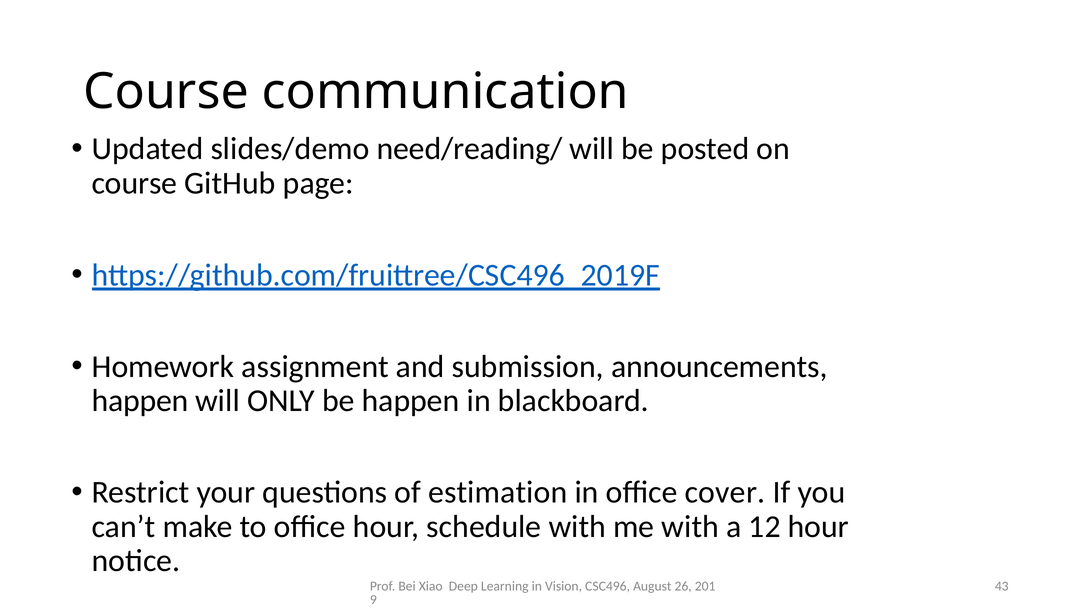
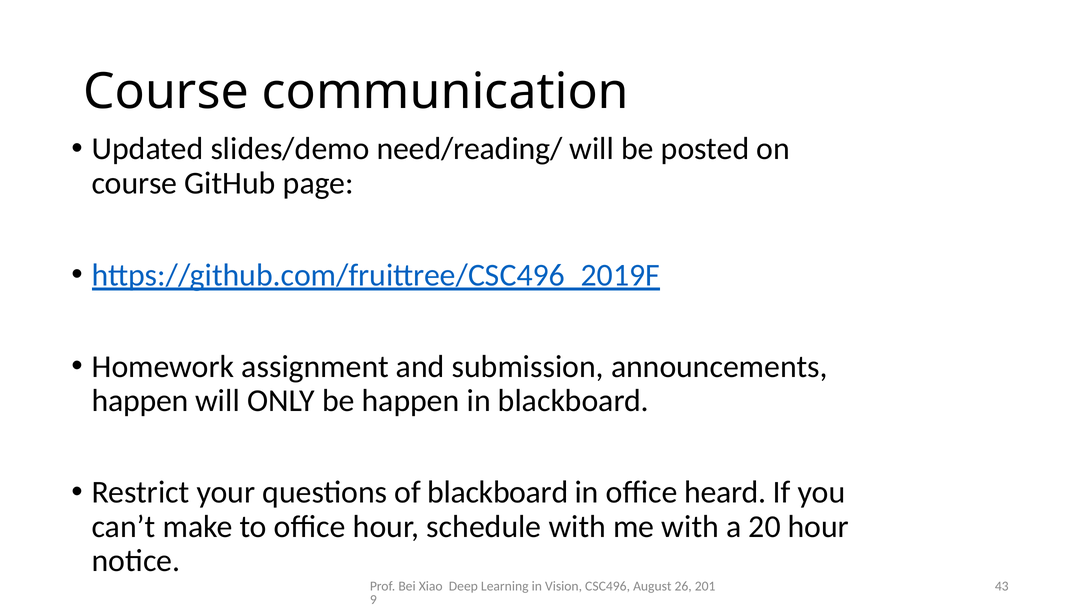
of estimation: estimation -> blackboard (498, 493)
cover: cover -> heard (725, 493)
12: 12 -> 20 (765, 527)
